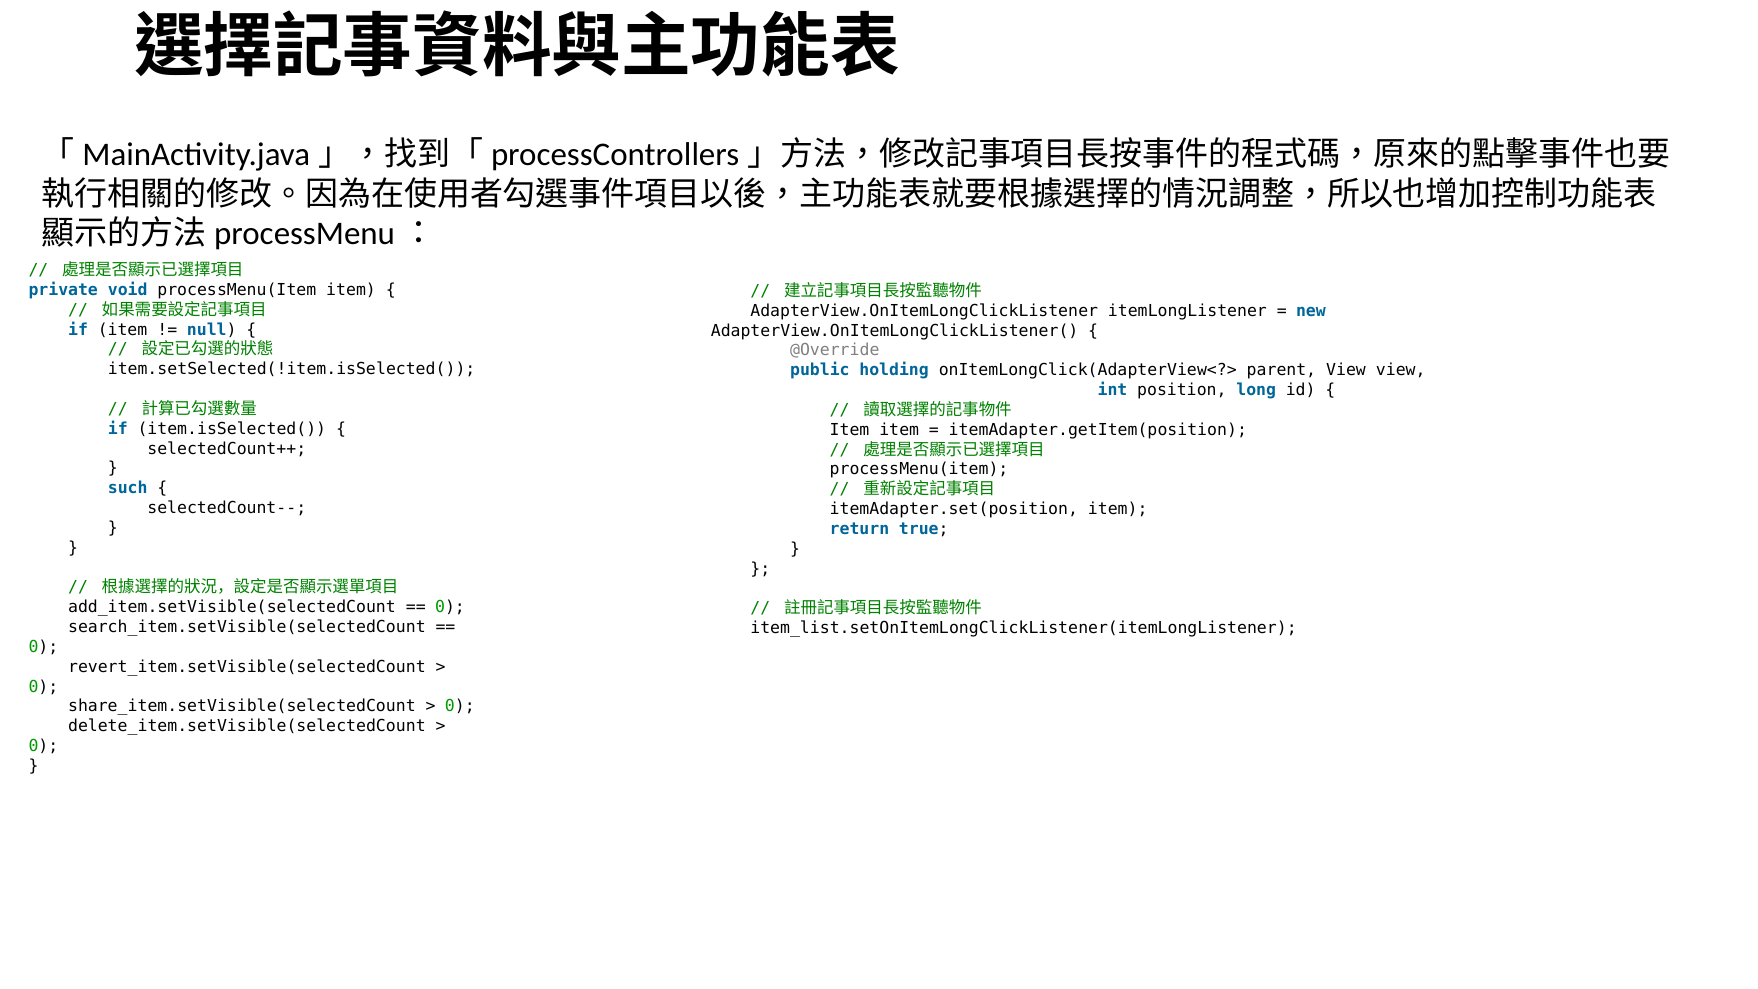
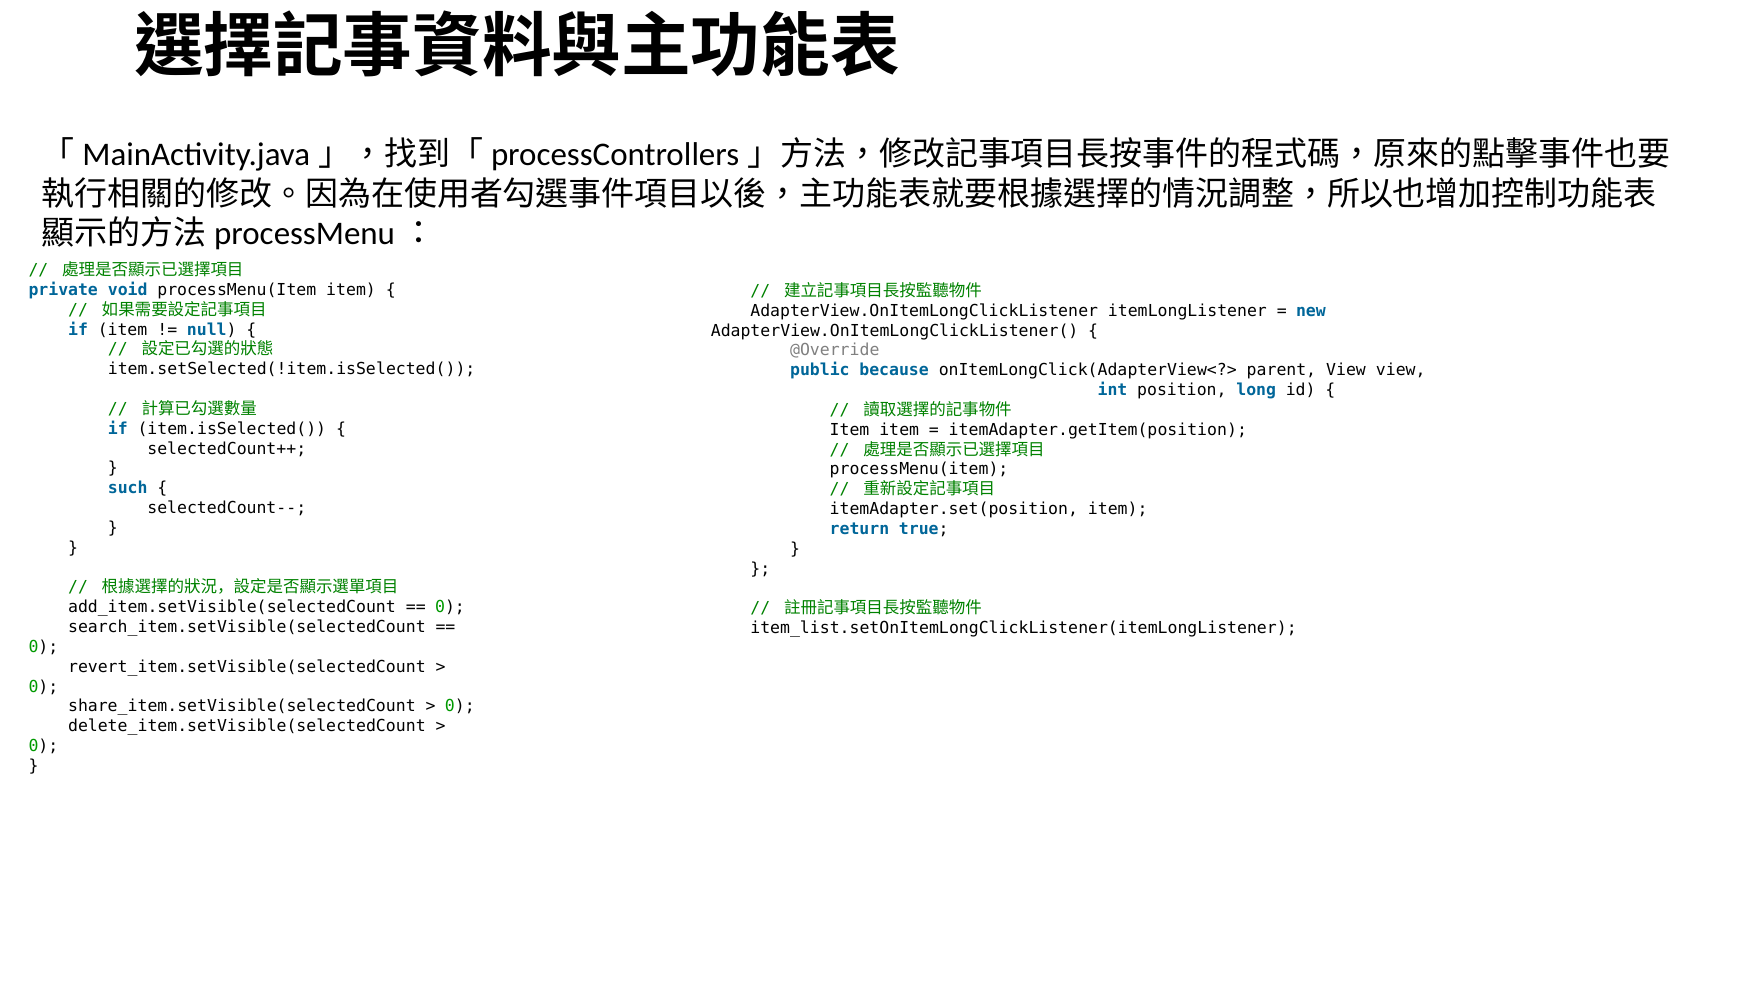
holding: holding -> because (894, 370)
